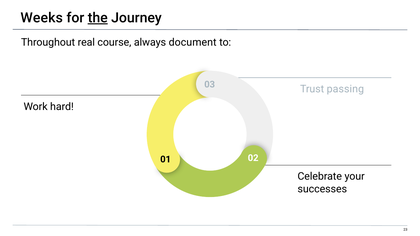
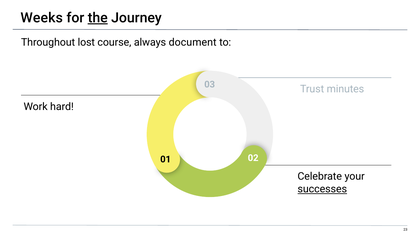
real: real -> lost (86, 42)
passing: passing -> minutes (345, 89)
successes underline: none -> present (322, 189)
